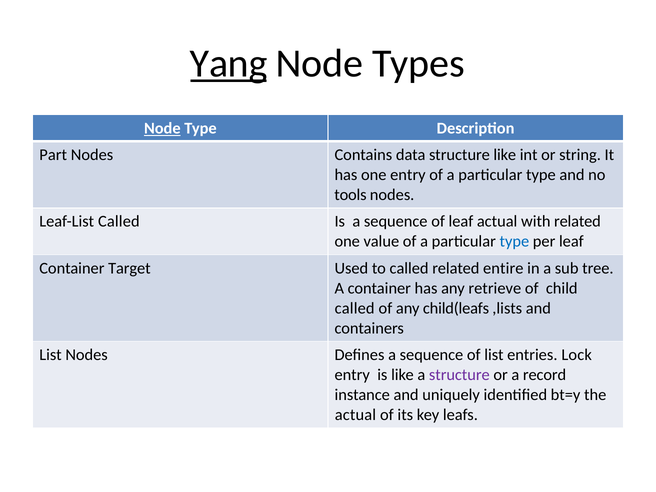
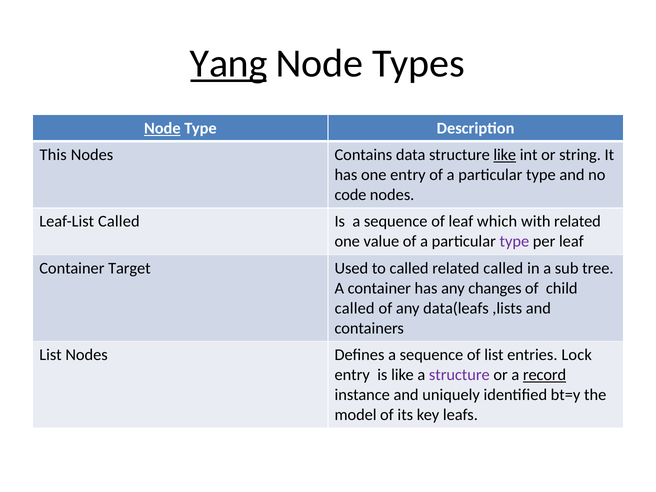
Part: Part -> This (53, 155)
like underline: none -> present (505, 155)
tools: tools -> code (350, 195)
leaf actual: actual -> which (497, 222)
type colour: blue -> purple (514, 242)
related entire: entire -> called (503, 268)
retrieve: retrieve -> changes (495, 288)
child(leafs: child(leafs -> data(leafs (456, 308)
record underline: none -> present (545, 375)
actual: actual -> model (356, 415)
